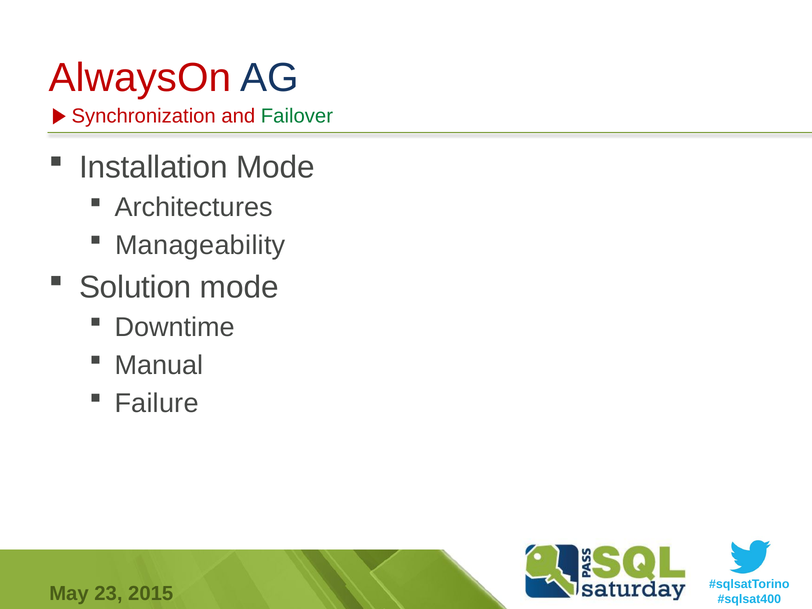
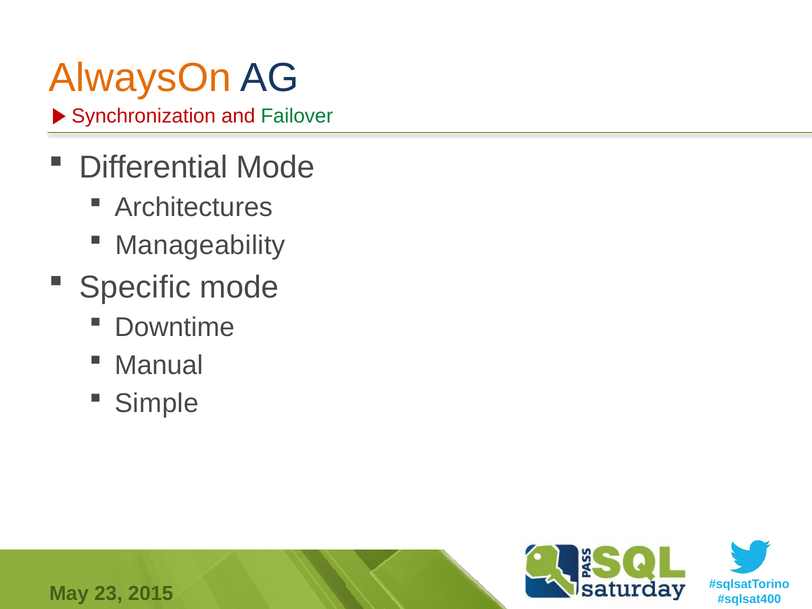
AlwaysOn colour: red -> orange (140, 78)
Installation: Installation -> Differential (153, 167)
Solution: Solution -> Specific (135, 287)
Failure: Failure -> Simple (157, 403)
